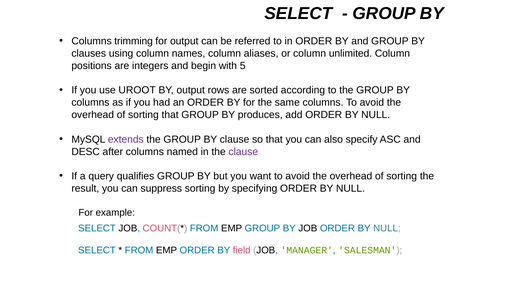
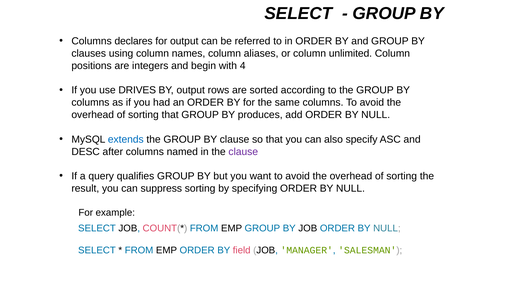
trimming: trimming -> declares (134, 41)
5: 5 -> 4 (243, 66)
UROOT: UROOT -> DRIVES (137, 90)
extends colour: purple -> blue (126, 139)
